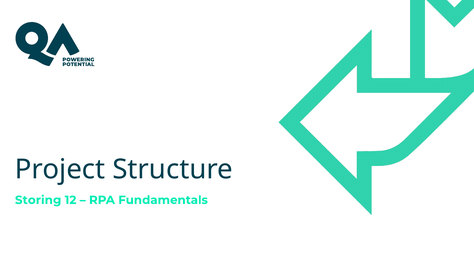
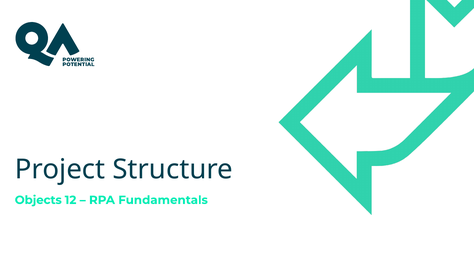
Storing: Storing -> Objects (38, 201)
